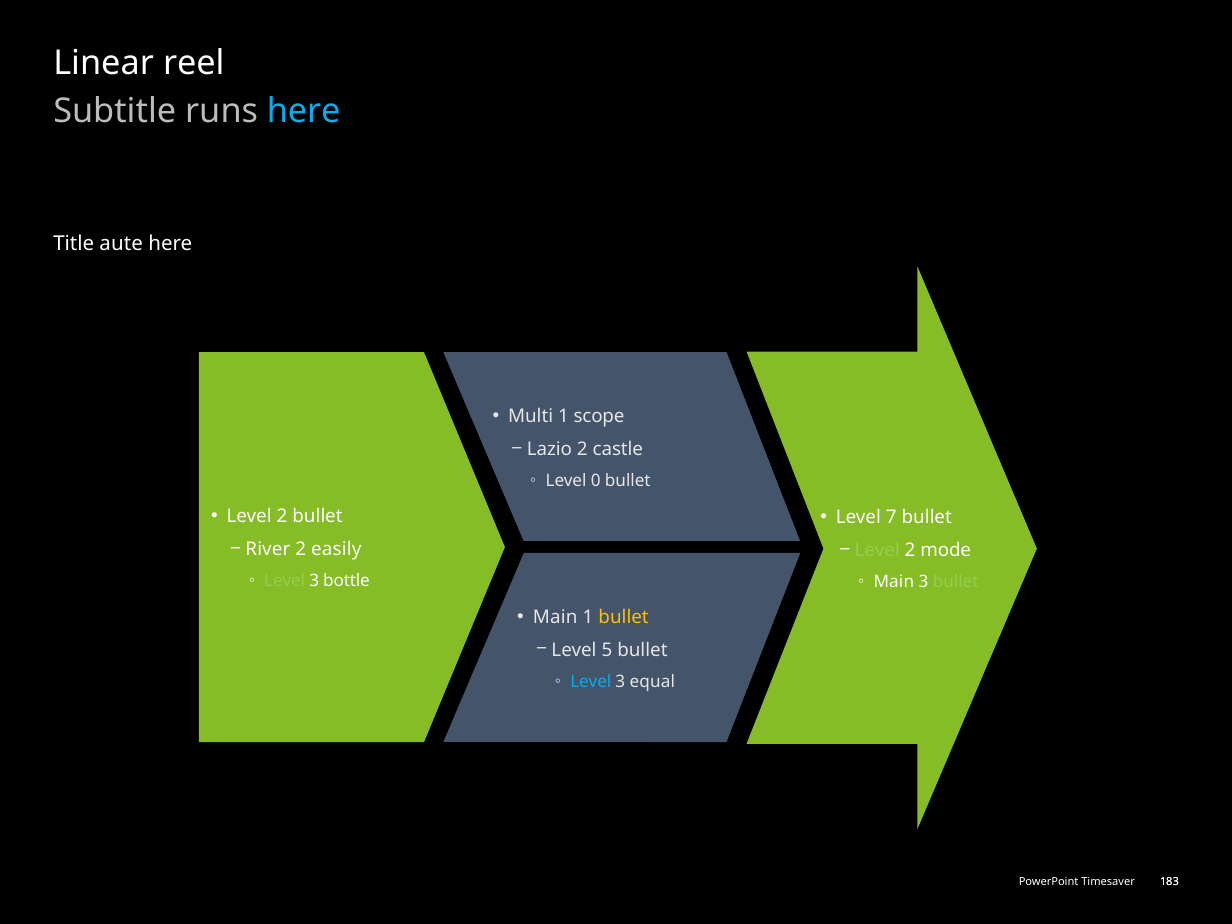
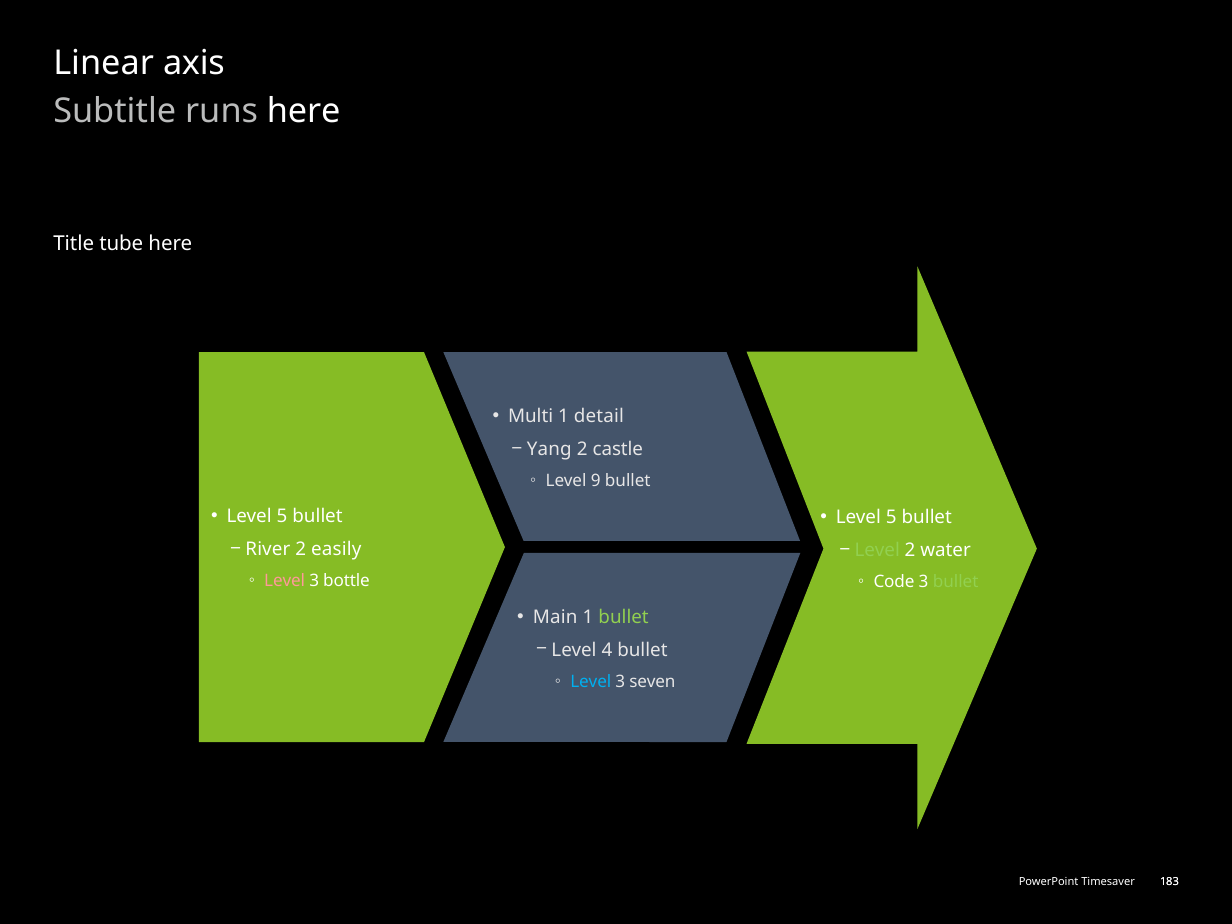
reel: reel -> axis (194, 63)
here colour: light blue -> white (304, 111)
aute: aute -> tube (121, 244)
scope: scope -> detail (599, 416)
Lazio: Lazio -> Yang (549, 449)
0: 0 -> 9 (596, 481)
2: 2 -> 5 (282, 517)
7: 7 -> 5 (891, 517)
mode: mode -> water (946, 550)
Level colour: light green -> pink (285, 581)
Main: Main -> Code (894, 582)
bullet colour: yellow -> light green (624, 617)
5: 5 -> 4 (607, 650)
equal: equal -> seven (653, 682)
